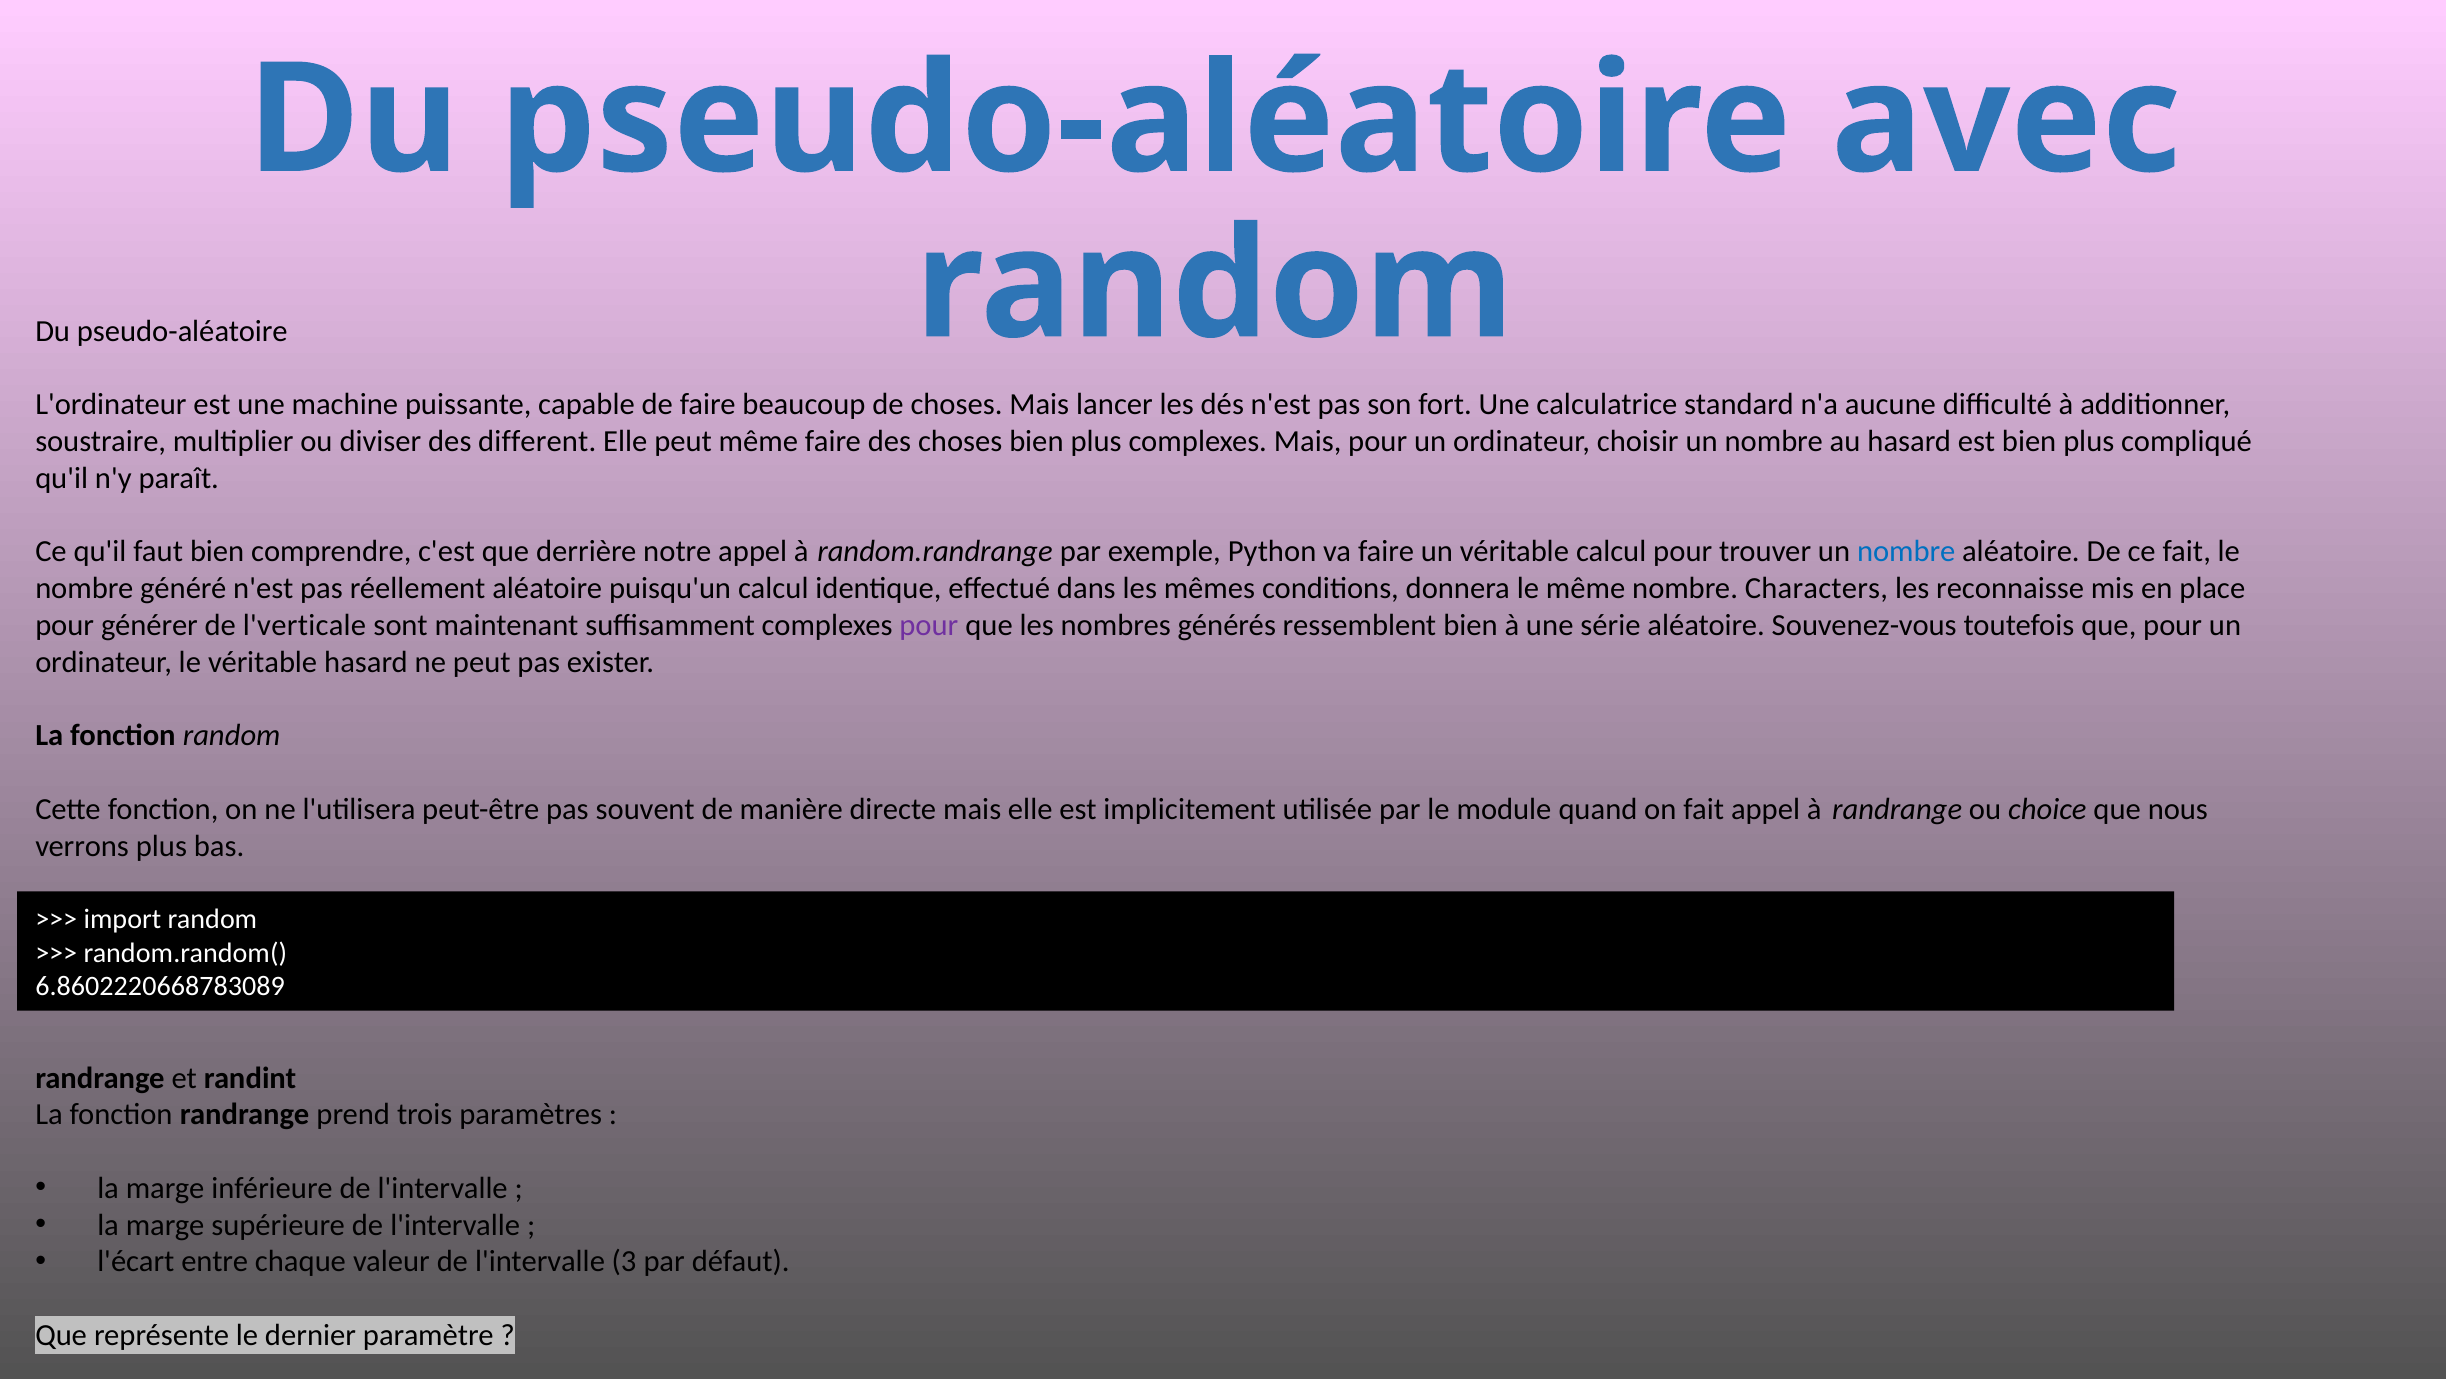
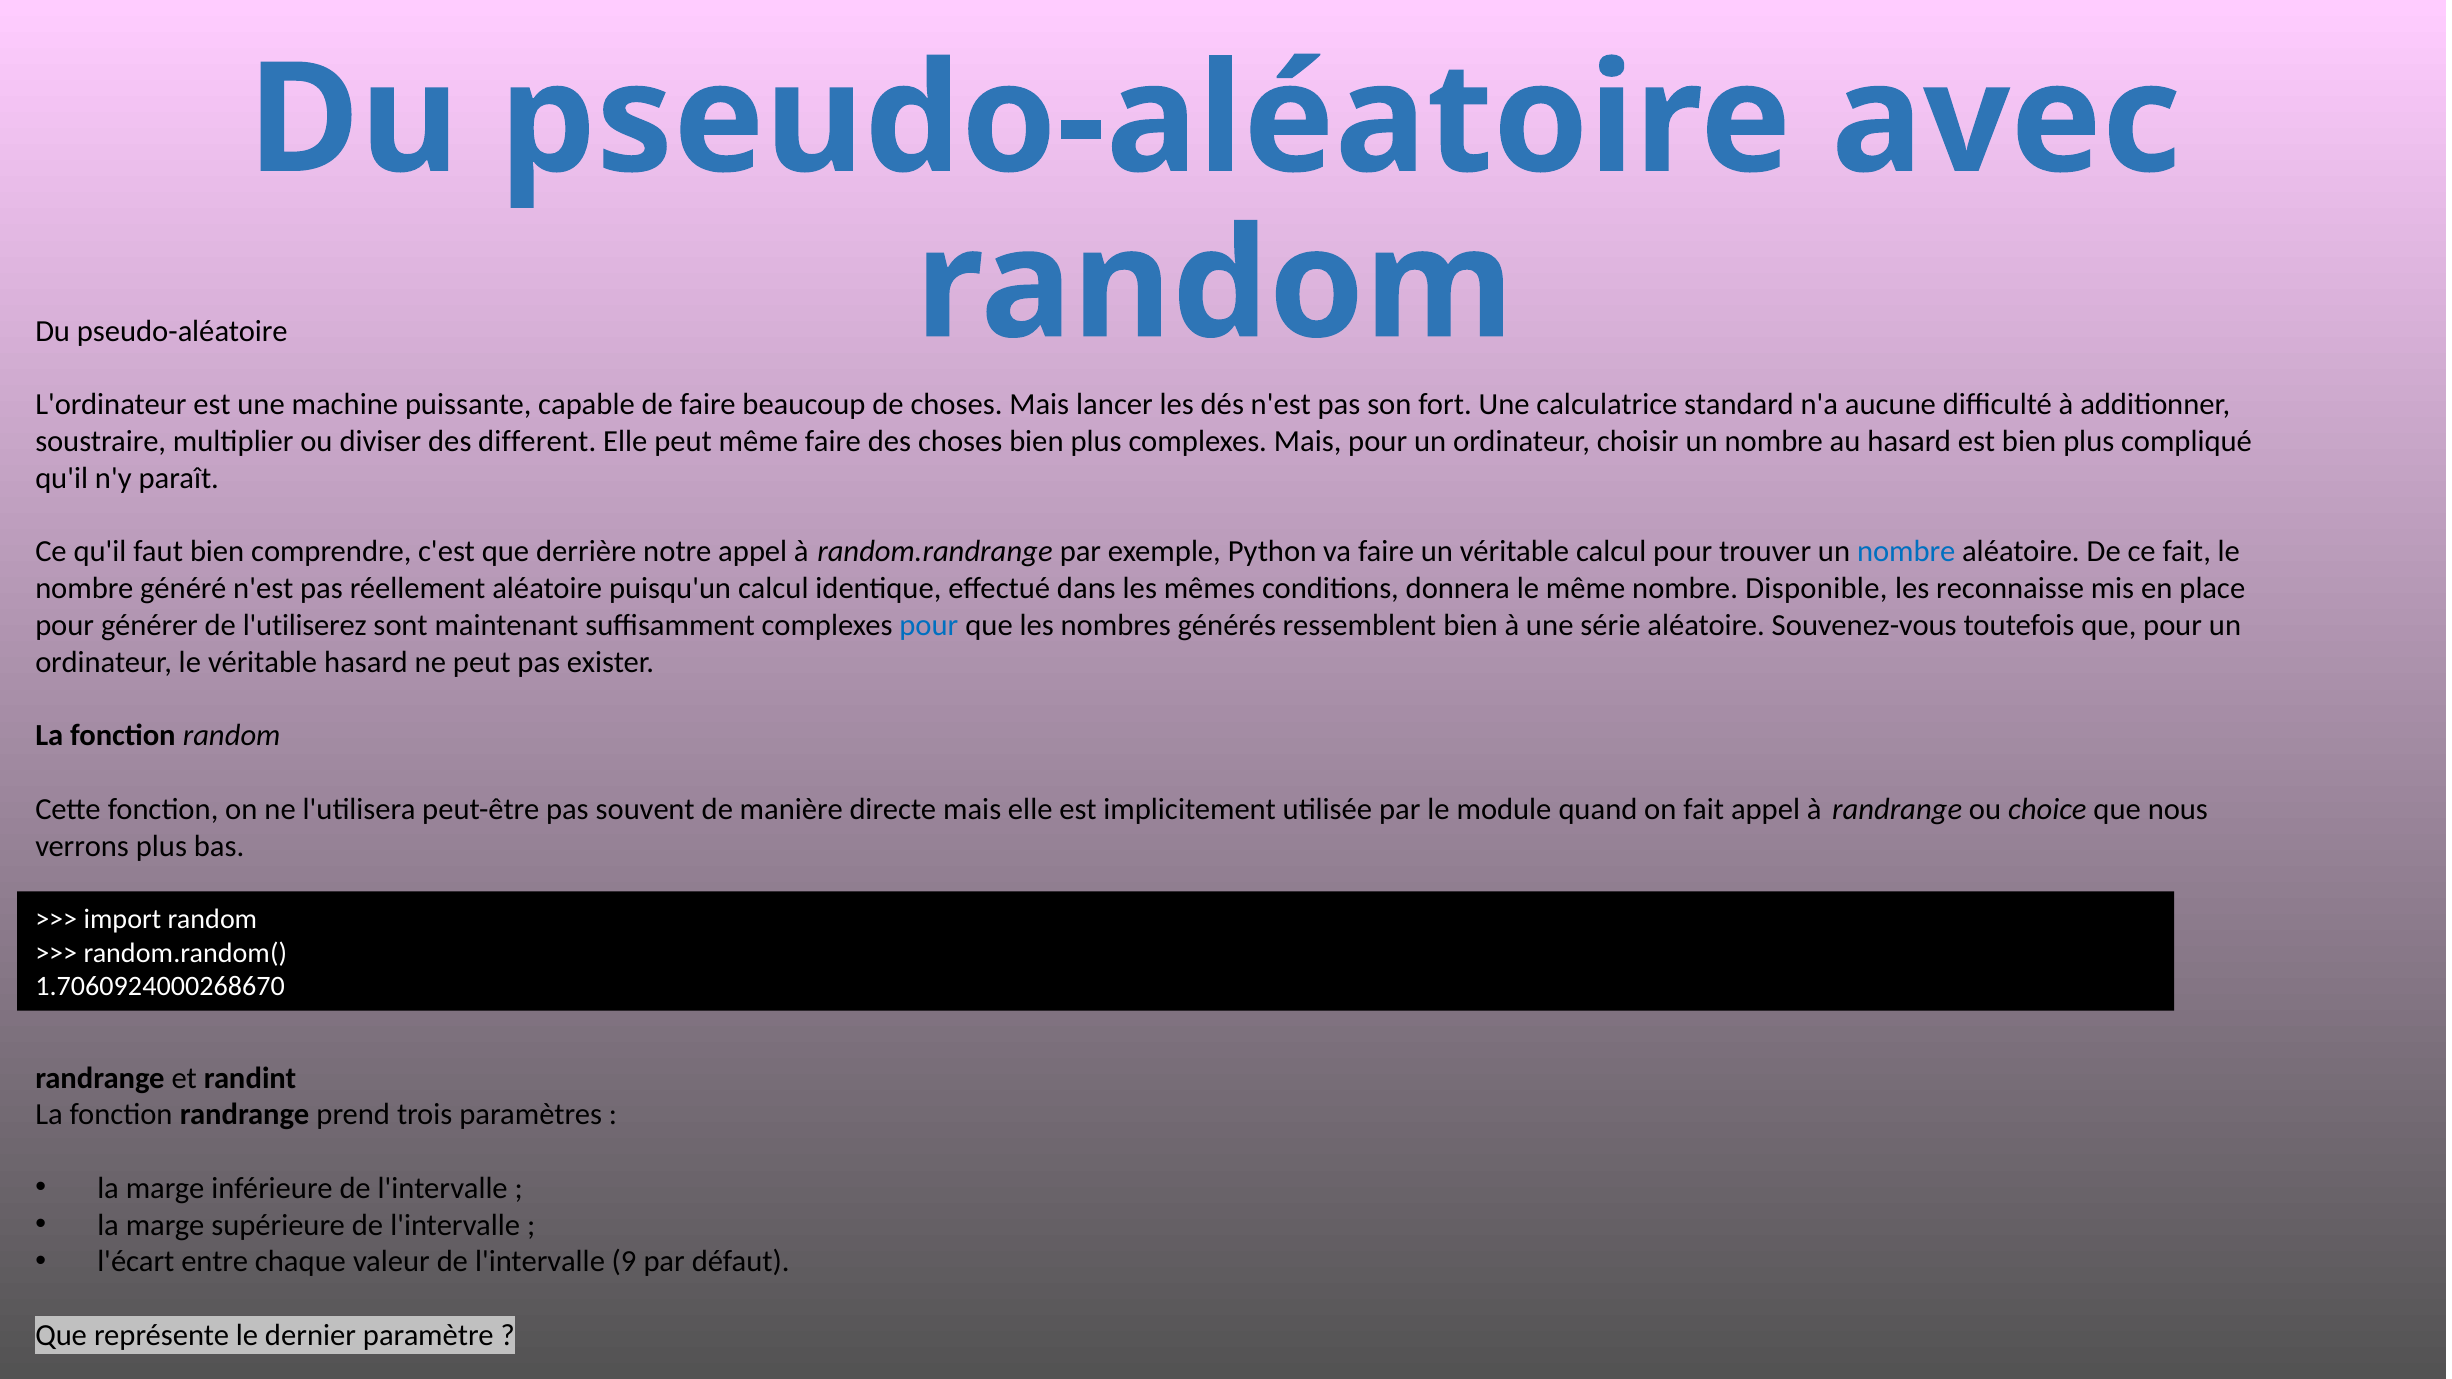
Characters: Characters -> Disponible (1816, 589)
l'verticale: l'verticale -> l'utiliserez (305, 626)
pour colour: purple -> blue (929, 626)
6.8602220668783089: 6.8602220668783089 -> 1.7060924000268670 (160, 987)
3: 3 -> 9 (624, 1262)
